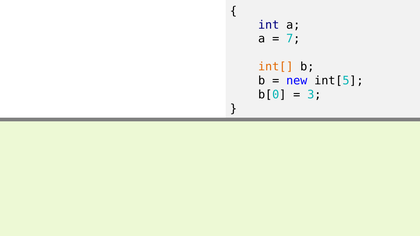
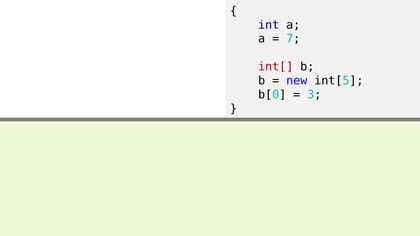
int[ colour: orange -> red (276, 67)
